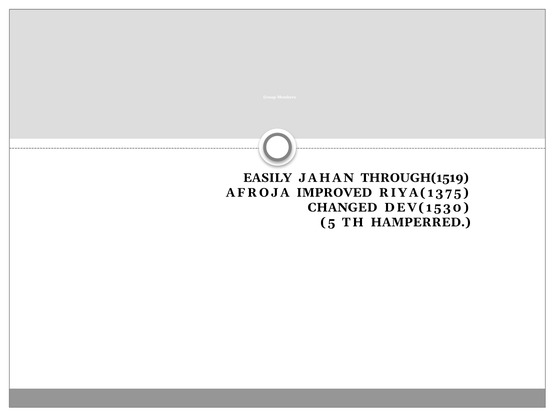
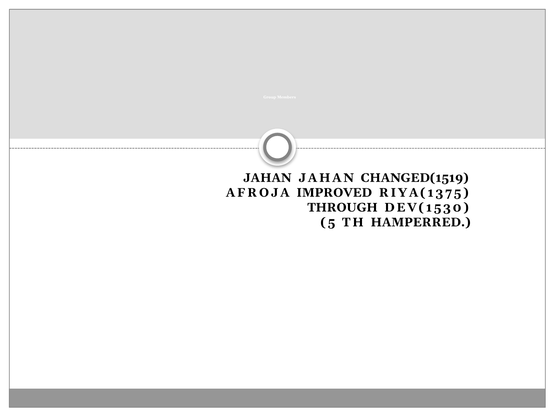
EASILY: EASILY -> JAHAN (267, 177)
THROUGH(1519: THROUGH(1519 -> CHANGED(1519 (415, 177)
CHANGED: CHANGED -> THROUGH (343, 207)
